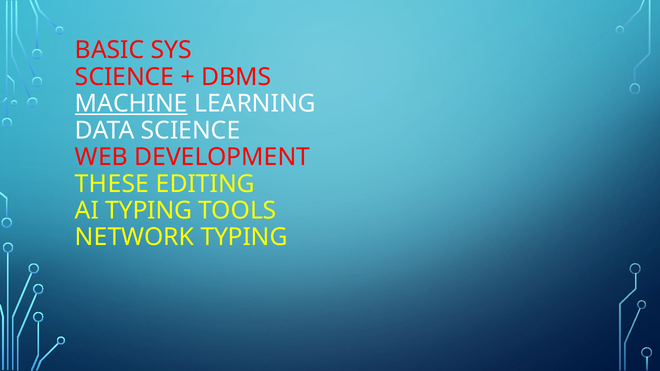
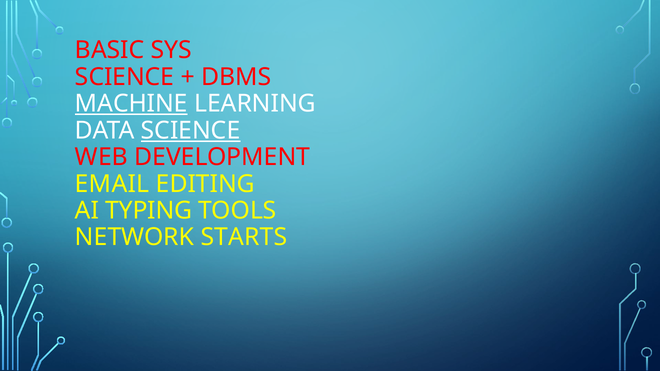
SCIENCE underline: none -> present (191, 130)
THESE: THESE -> EMAIL (112, 184)
NETWORK TYPING: TYPING -> STARTS (244, 237)
